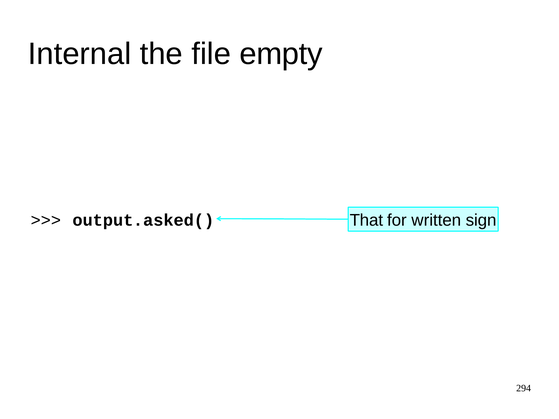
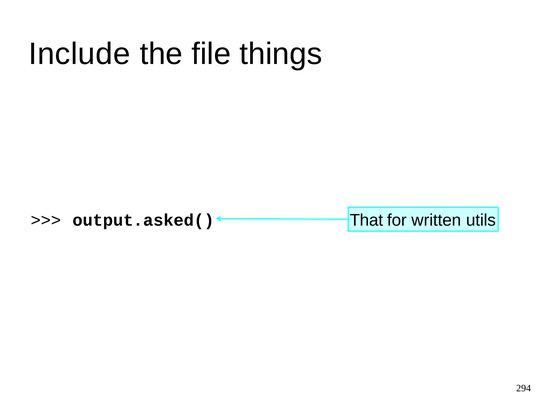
Internal: Internal -> Include (79, 54)
empty: empty -> things (281, 54)
sign: sign -> utils (481, 220)
